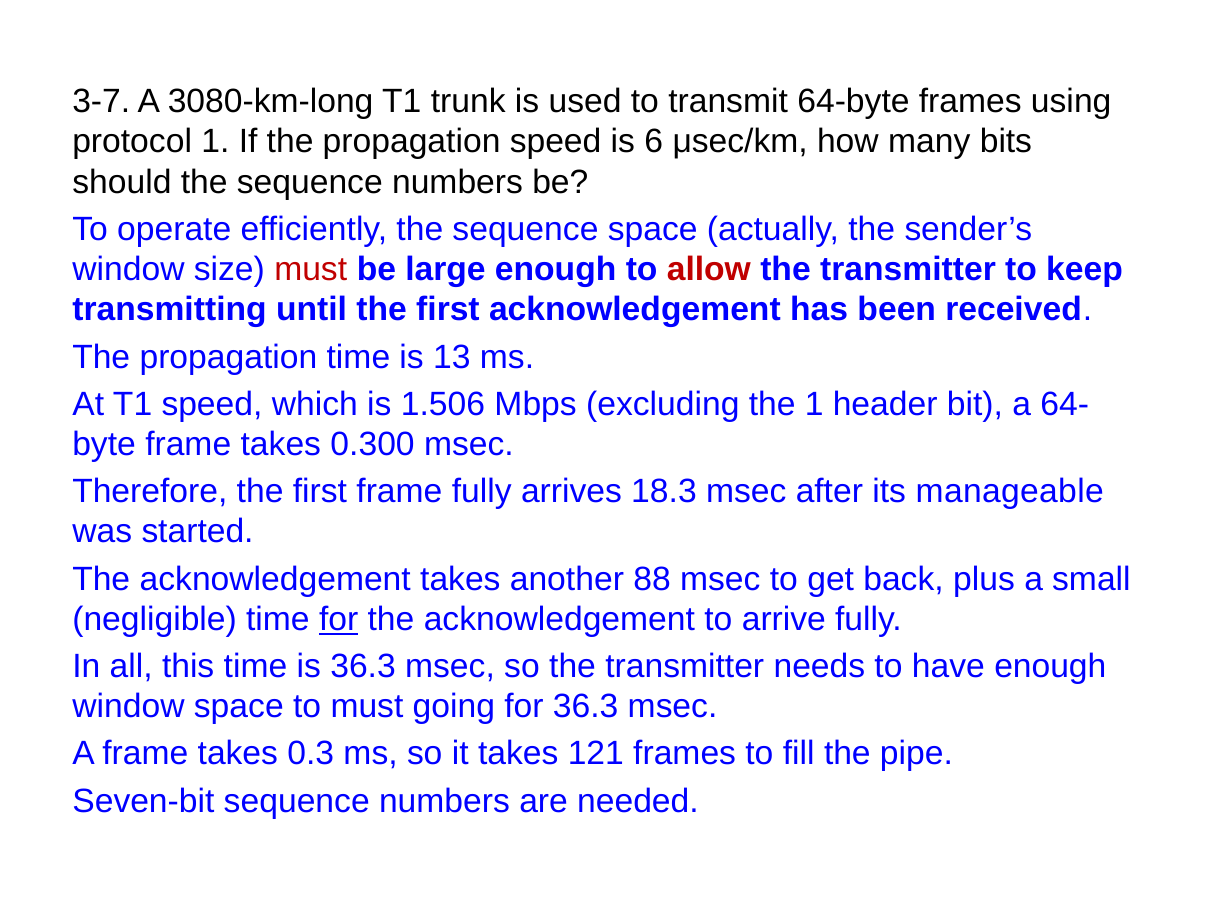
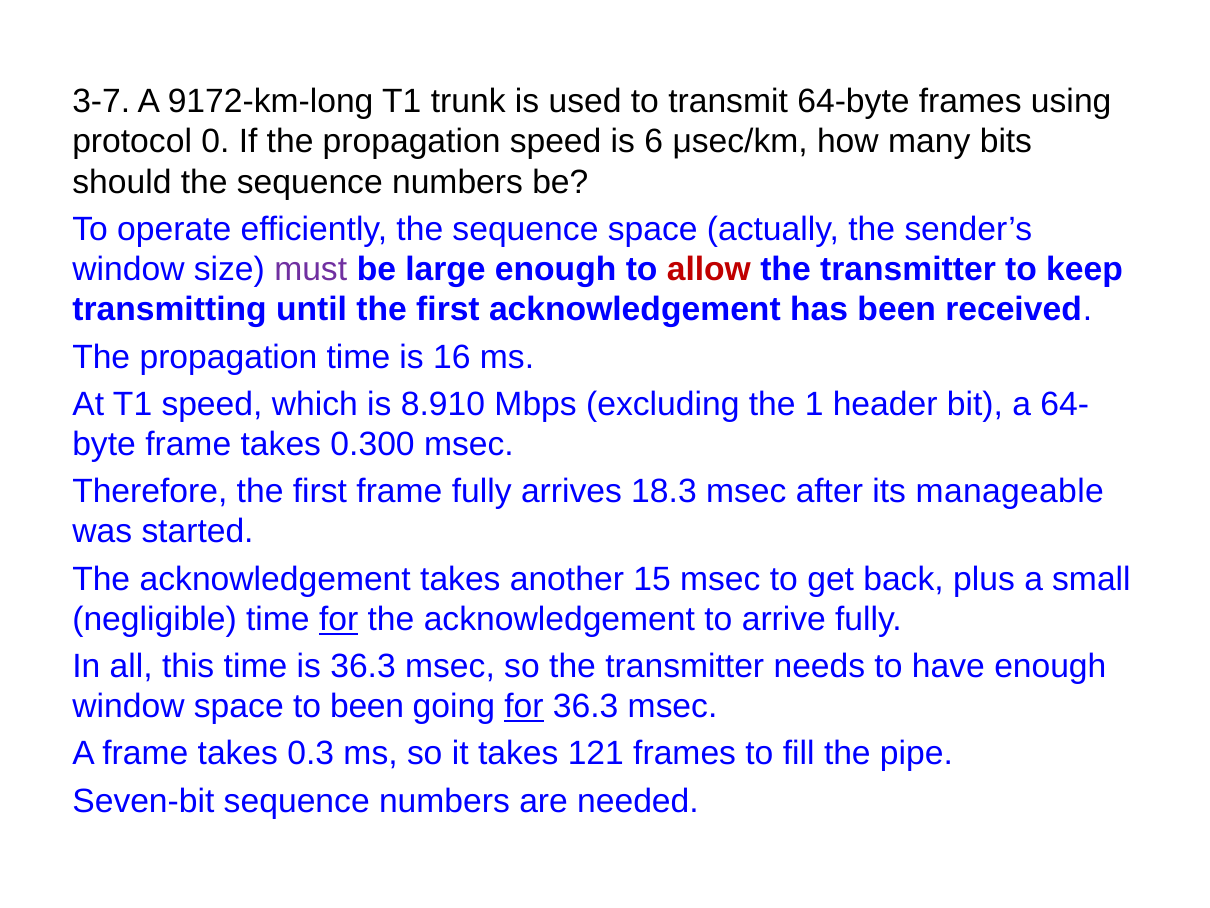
3080-km-long: 3080-km-long -> 9172-km-long (271, 101)
protocol 1: 1 -> 0 (215, 142)
must colour: red -> purple (311, 269)
13: 13 -> 16 (452, 357)
1.506: 1.506 -> 8.910 (443, 404)
88: 88 -> 15 (652, 579)
to must: must -> been (367, 706)
for underline: none -> present (524, 706)
